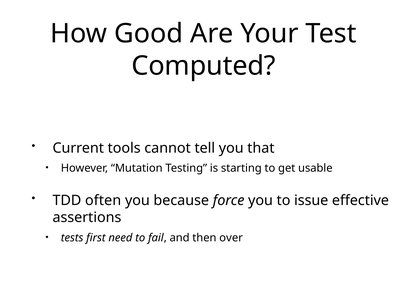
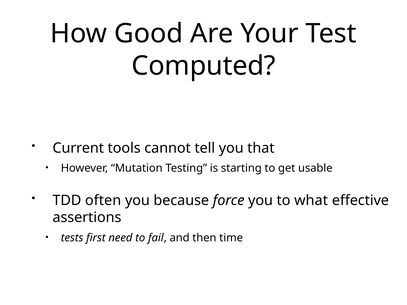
issue: issue -> what (311, 201)
over: over -> time (231, 238)
